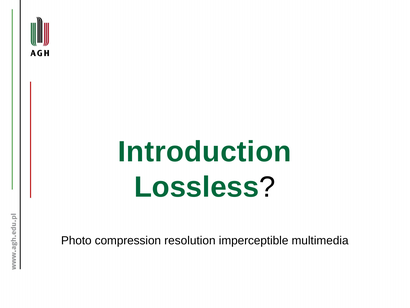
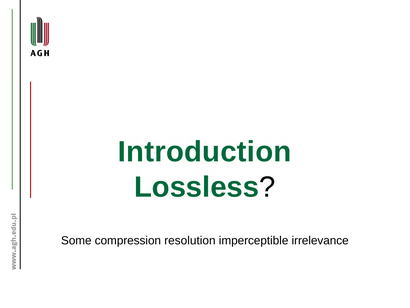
Photo: Photo -> Some (76, 240)
multimedia: multimedia -> irrelevance (320, 240)
